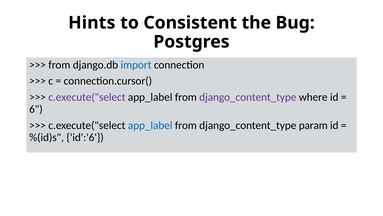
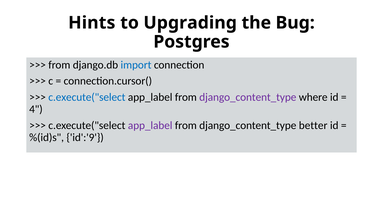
Consistent: Consistent -> Upgrading (190, 23)
c.execute("select colour: purple -> blue (87, 97)
6: 6 -> 4 (36, 109)
app_label colour: blue -> purple (150, 125)
param: param -> better (313, 125)
id':'6: id':'6 -> id':'9 (85, 137)
